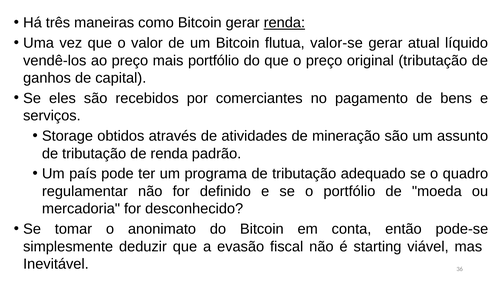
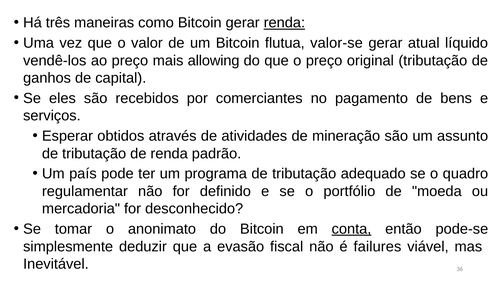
mais portfólio: portfólio -> allowing (214, 61)
Storage: Storage -> Esperar (67, 136)
conta underline: none -> present (352, 229)
starting: starting -> failures (377, 246)
